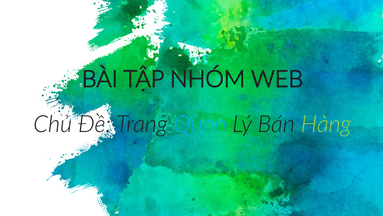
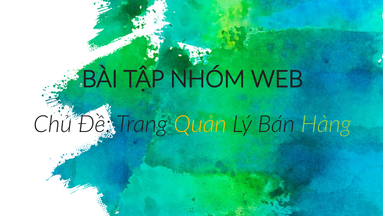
Quản colour: light blue -> yellow (200, 124)
